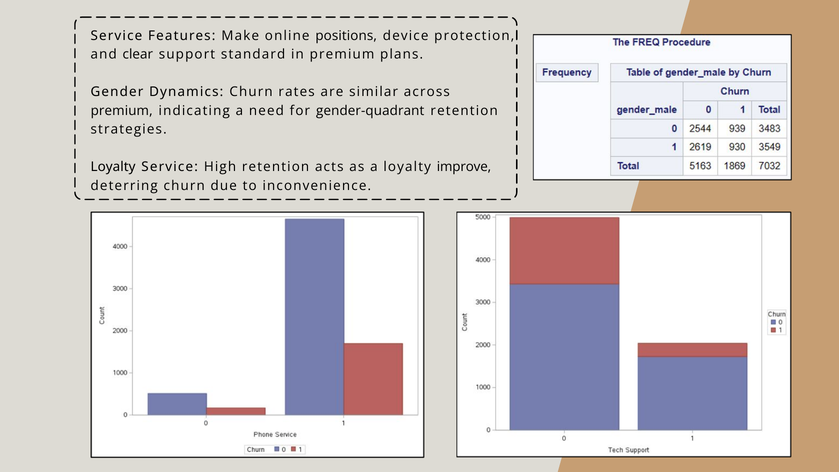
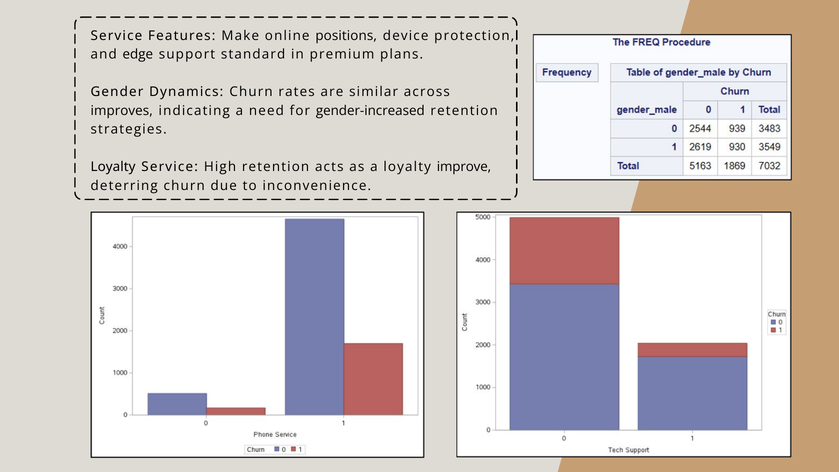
clear: clear -> edge (138, 54)
premium: premium -> improves (122, 111)
gender-quadrant: gender-quadrant -> gender-increased (370, 111)
